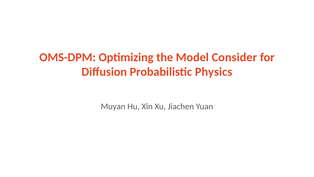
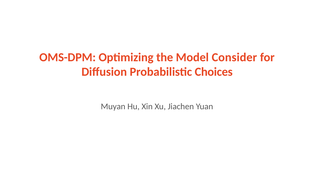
Physics: Physics -> Choices (214, 72)
